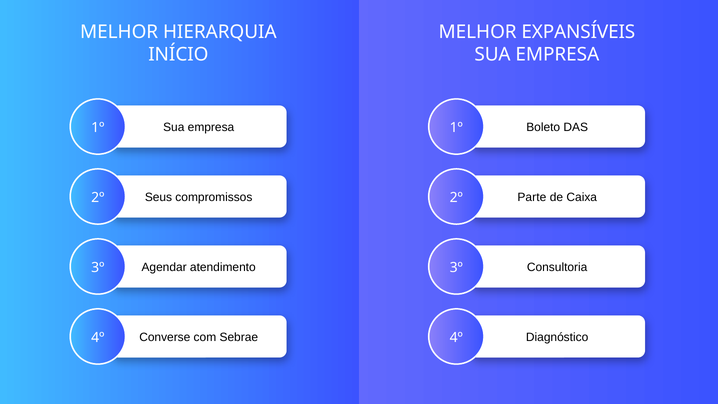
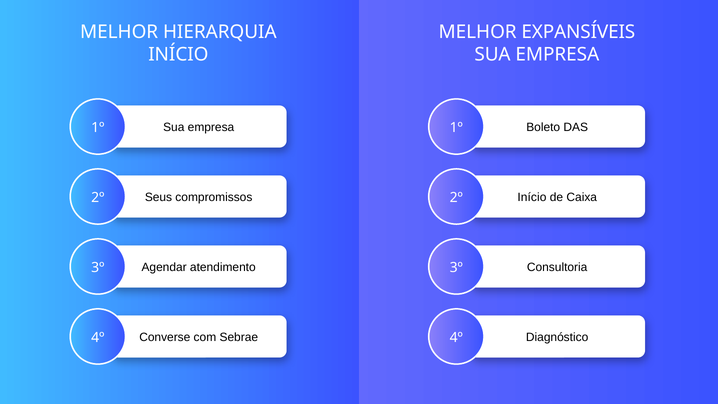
Parte: Parte -> Início (532, 197)
